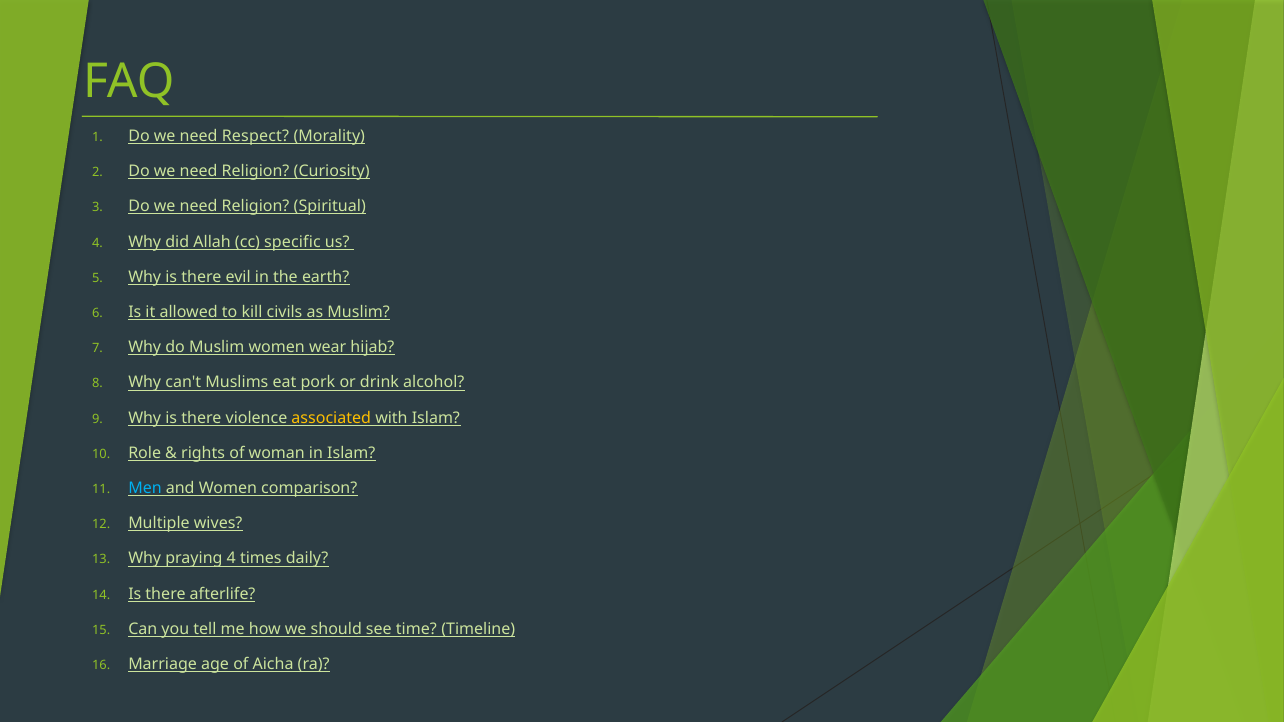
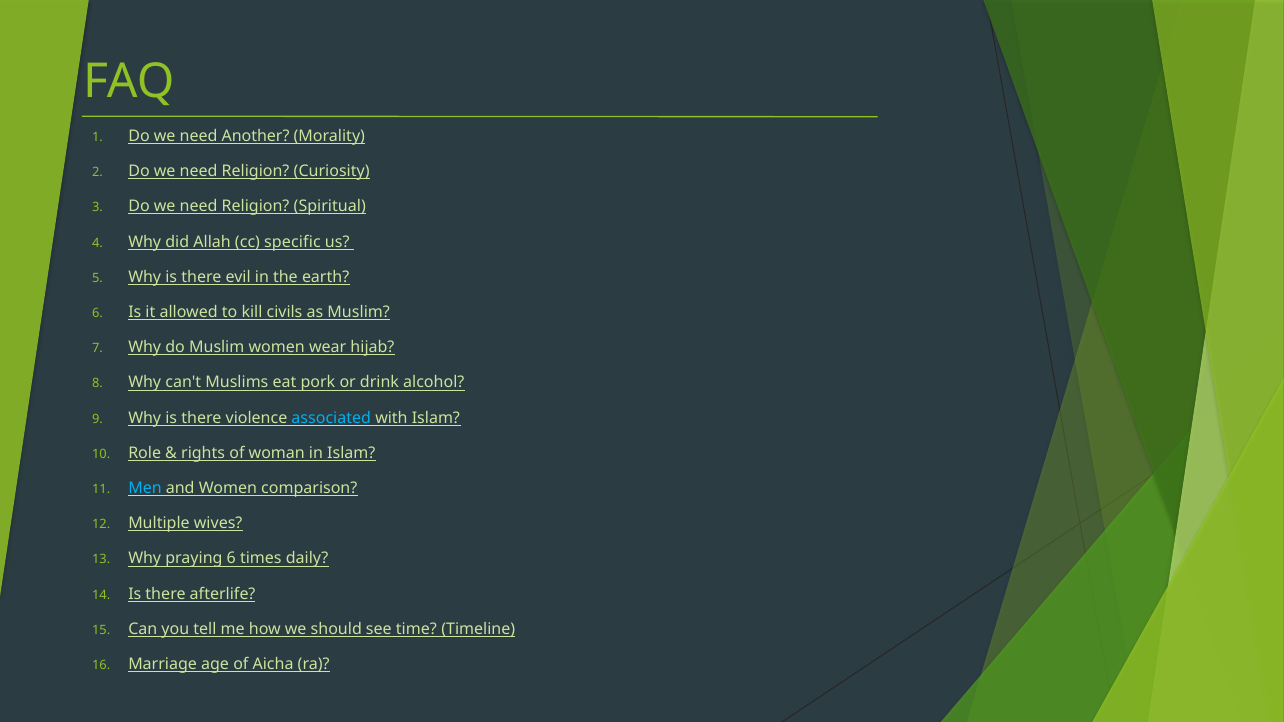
Respect: Respect -> Another (256, 136)
associated colour: yellow -> light blue (331, 418)
praying 4: 4 -> 6 (231, 559)
